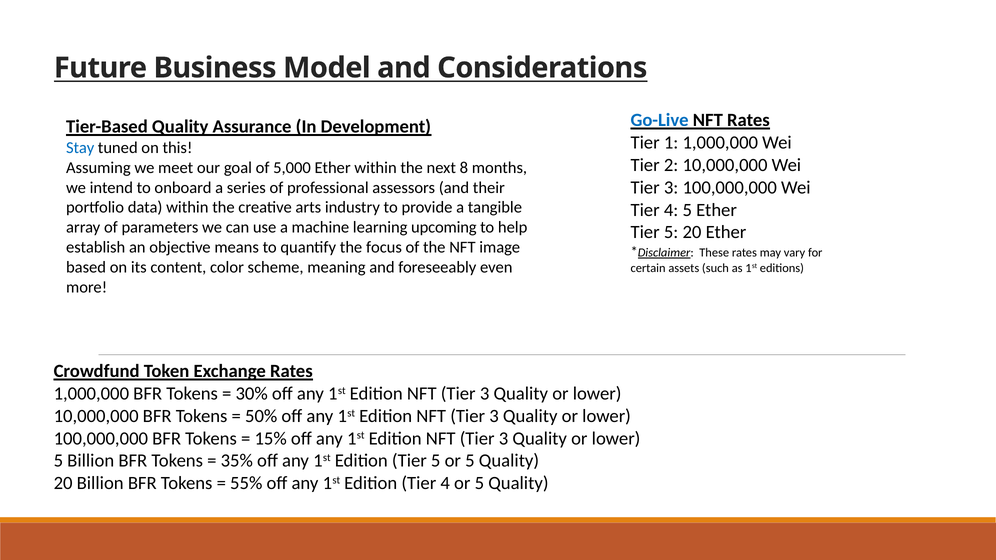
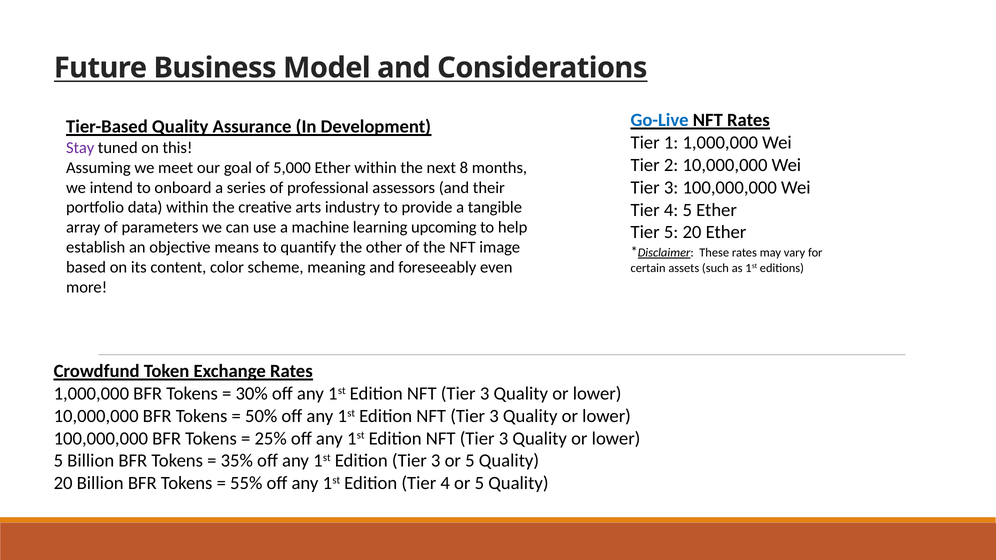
Stay colour: blue -> purple (80, 148)
focus: focus -> other (384, 247)
15%: 15% -> 25% (271, 439)
Edition Tier 5: 5 -> 3 (436, 461)
